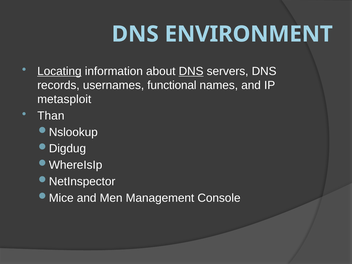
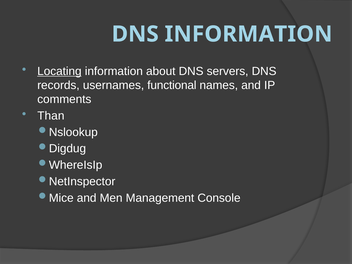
DNS ENVIRONMENT: ENVIRONMENT -> INFORMATION (249, 34)
DNS underline: present -> none (191, 71)
metasploit: metasploit -> comments (64, 99)
